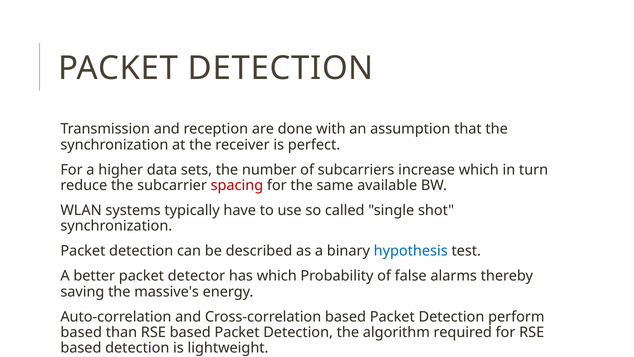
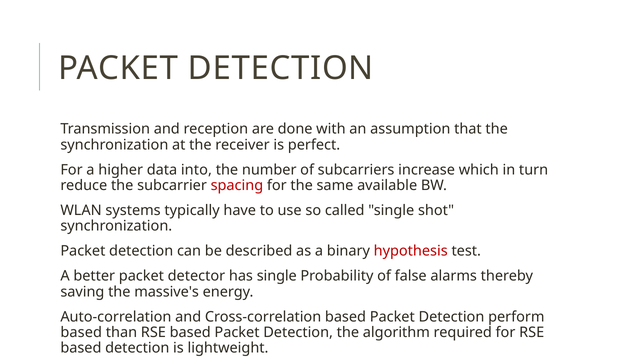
sets: sets -> into (196, 170)
hypothesis colour: blue -> red (411, 251)
has which: which -> single (277, 276)
